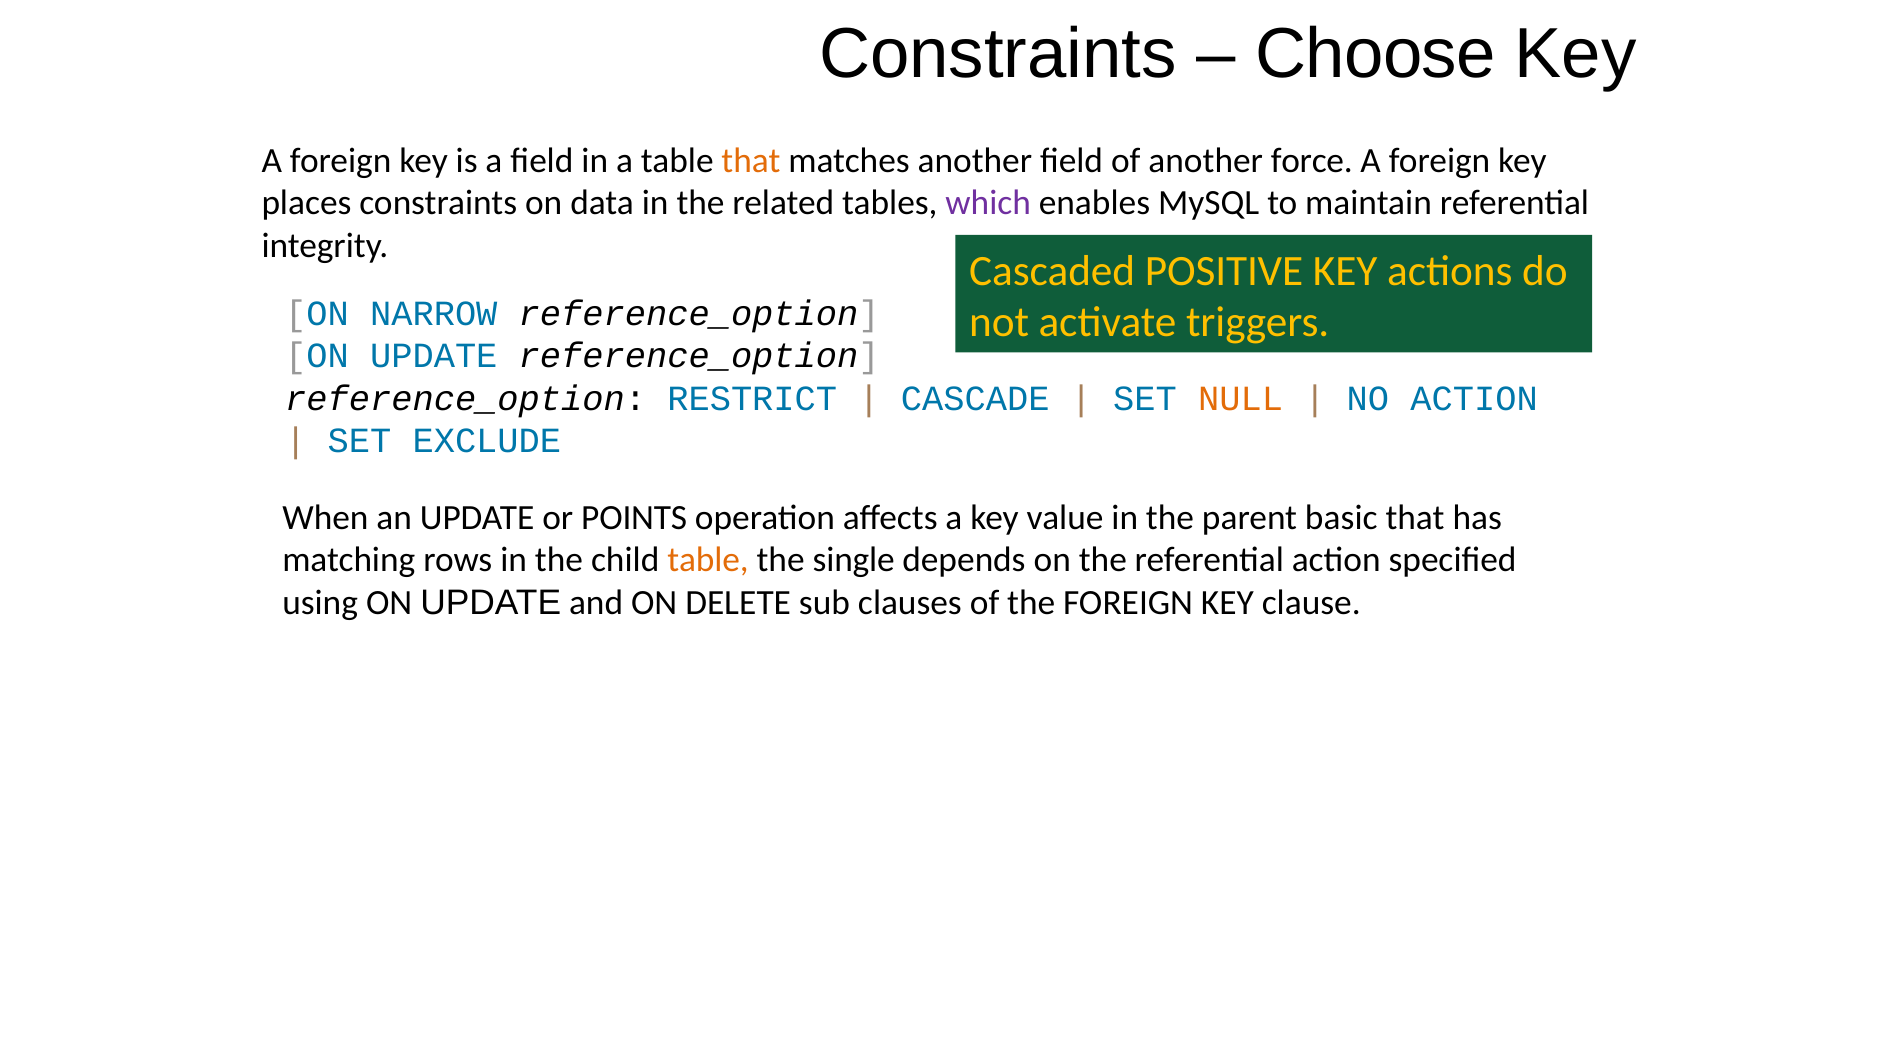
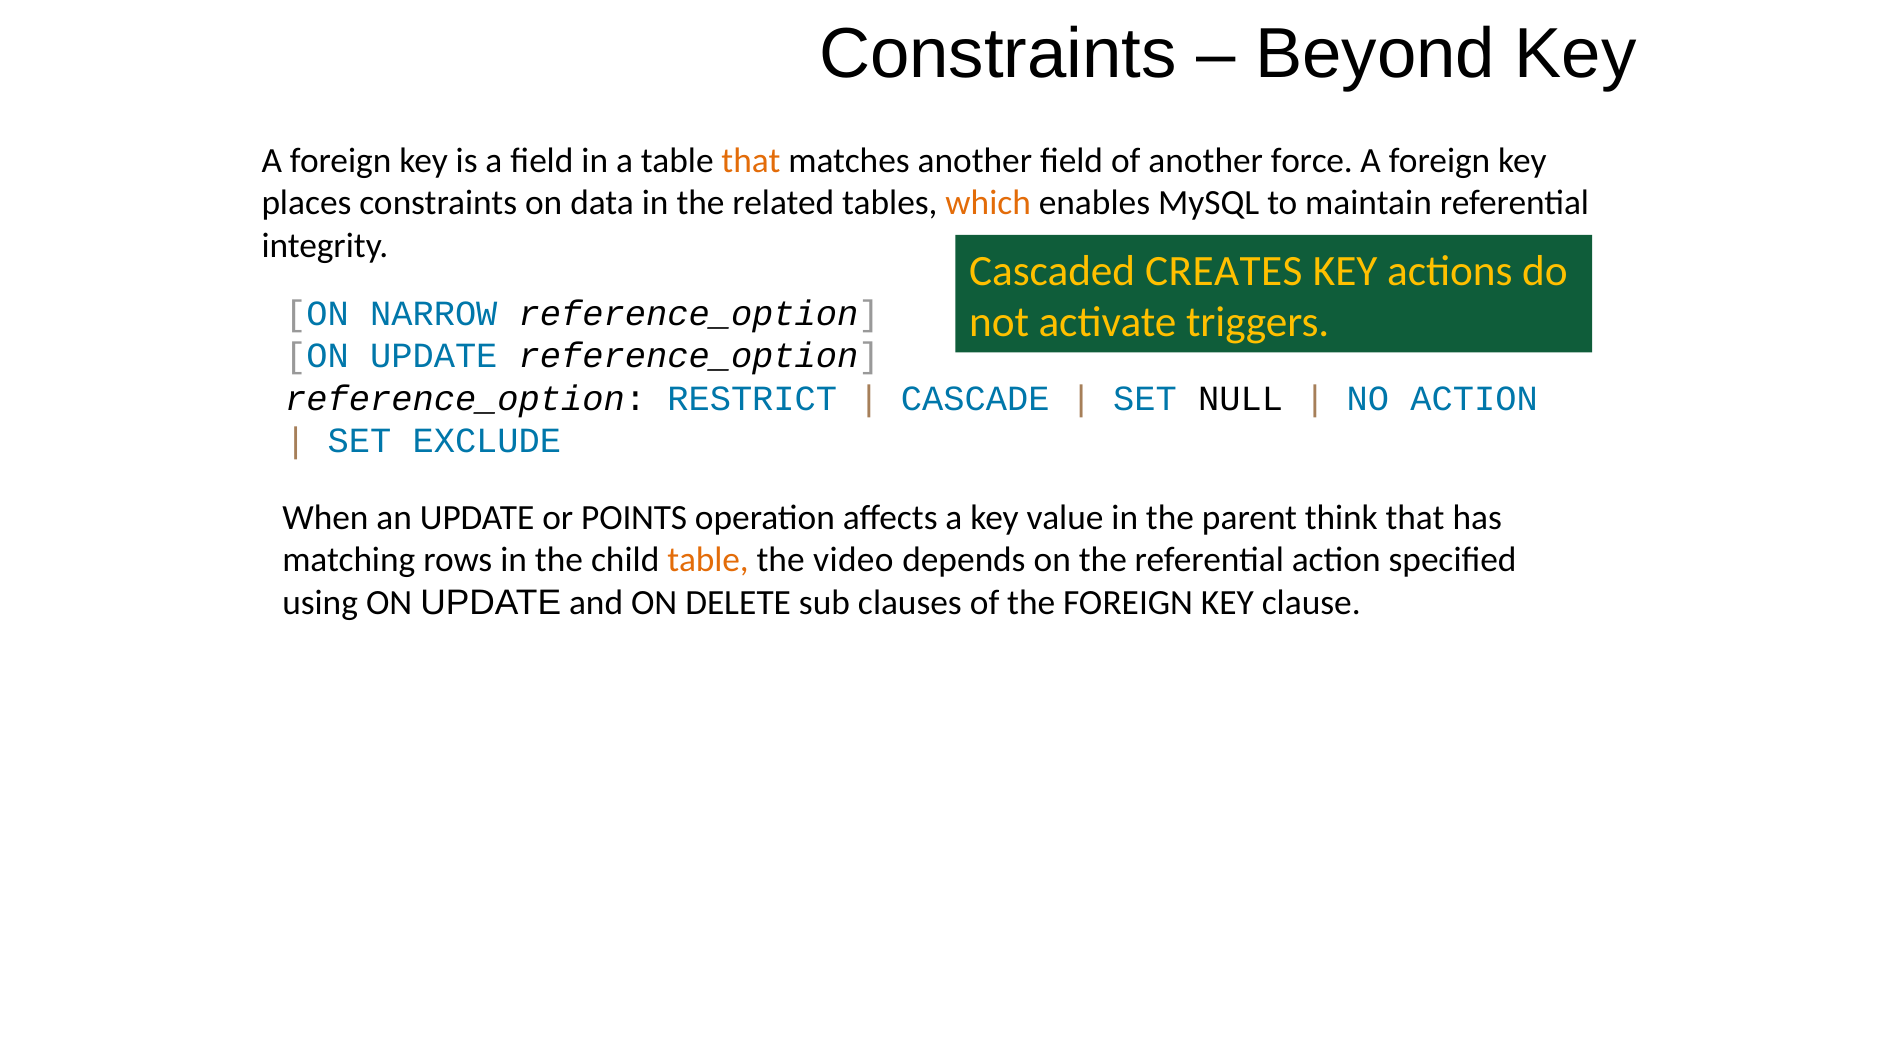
Choose: Choose -> Beyond (1375, 54)
which colour: purple -> orange (988, 203)
POSITIVE: POSITIVE -> CREATES (1224, 271)
NULL colour: orange -> black (1241, 399)
basic: basic -> think (1341, 517)
single: single -> video (853, 560)
